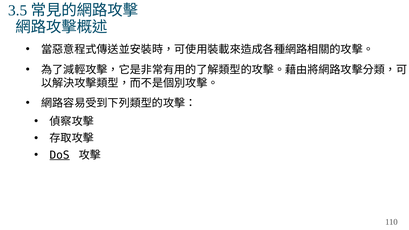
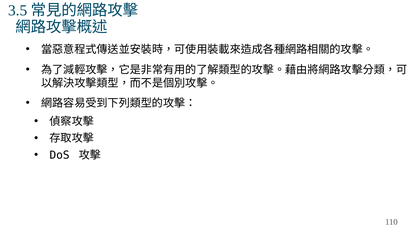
DoS underline: present -> none (60, 155)
